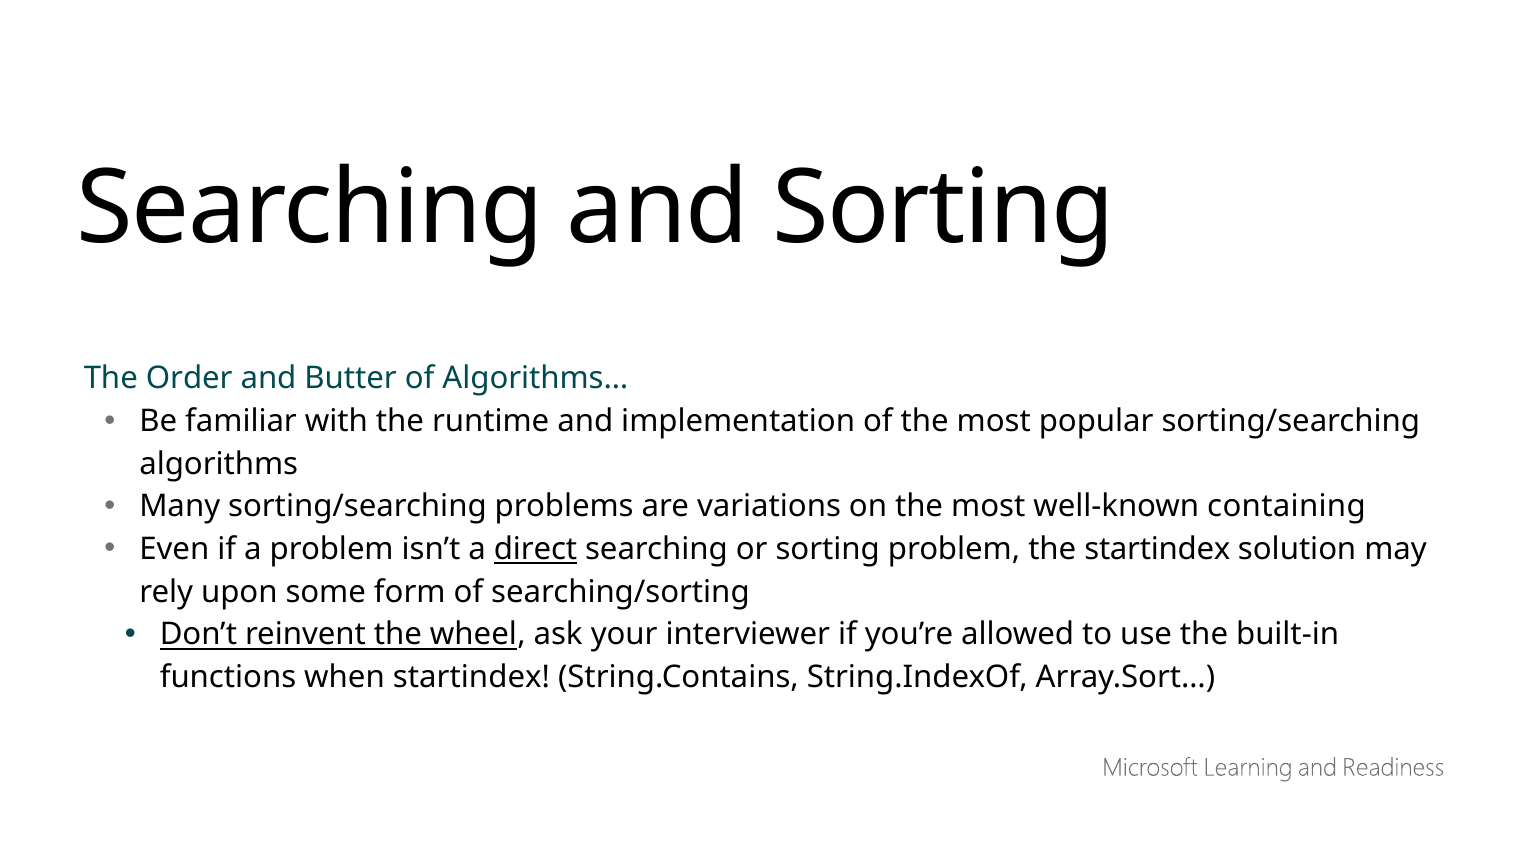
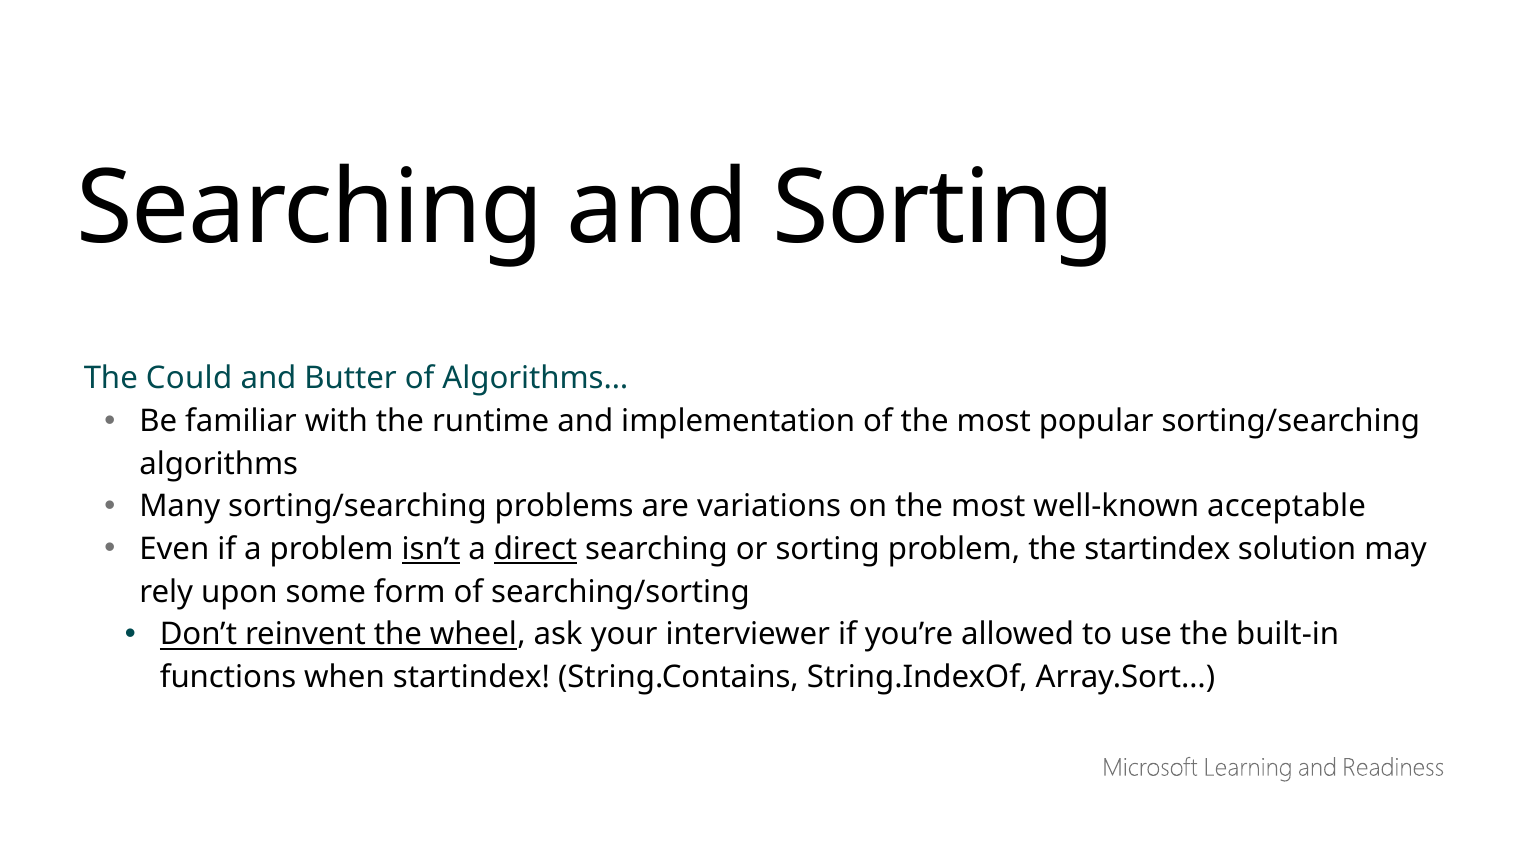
Order: Order -> Could (189, 379)
containing: containing -> acceptable (1287, 507)
isn’t underline: none -> present (431, 549)
